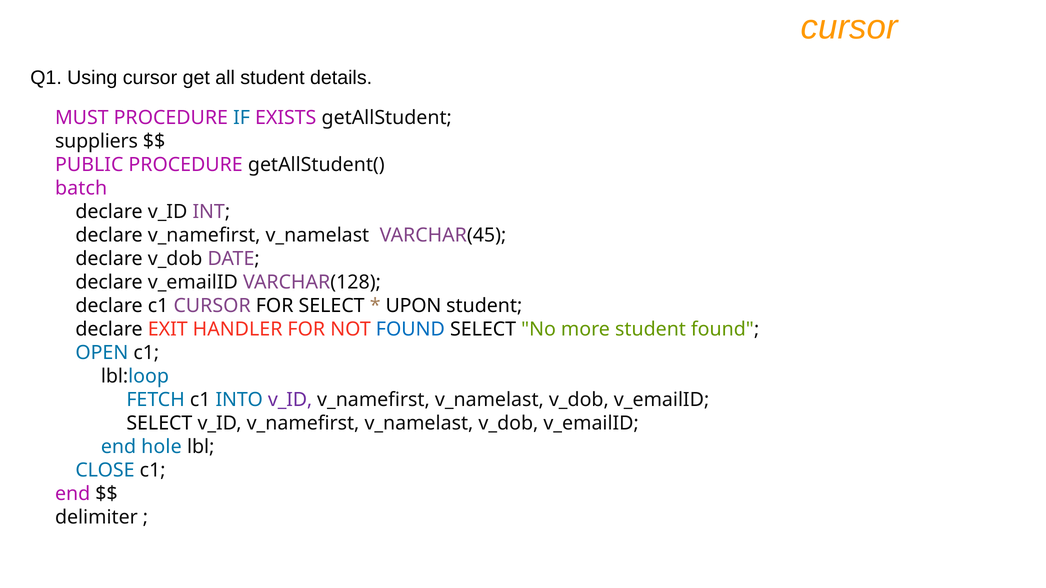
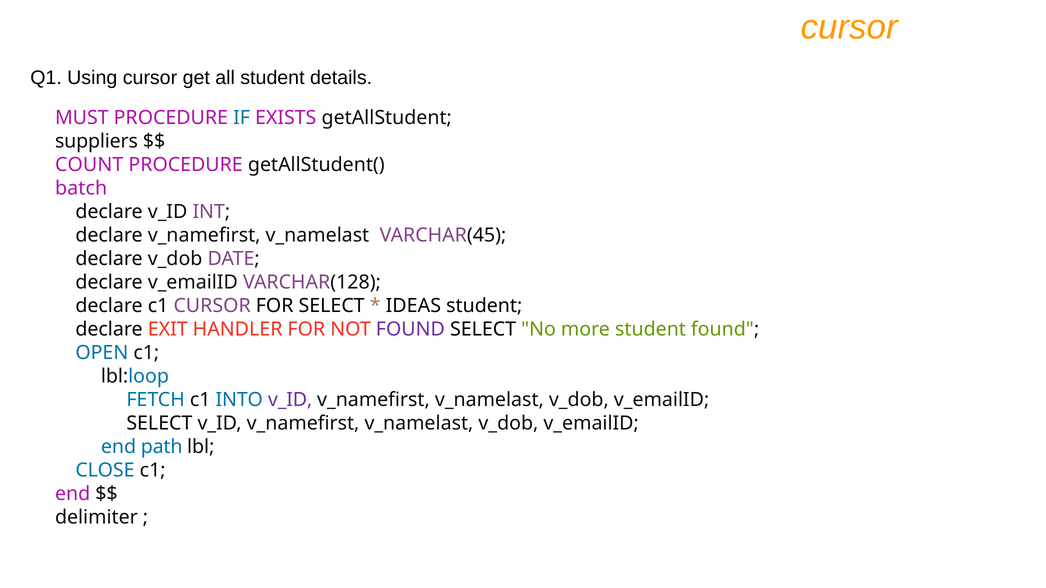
PUBLIC: PUBLIC -> COUNT (89, 165)
UPON: UPON -> IDEAS (413, 306)
FOUND colour: blue -> purple (410, 329)
hole: hole -> path (162, 447)
